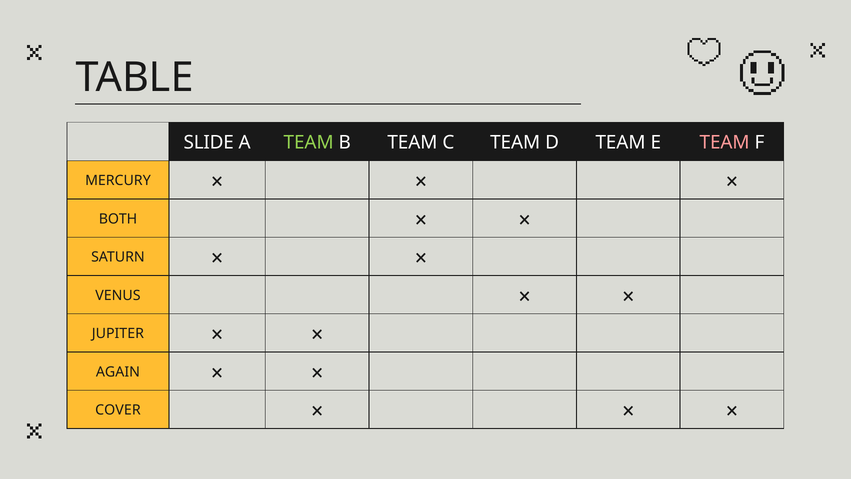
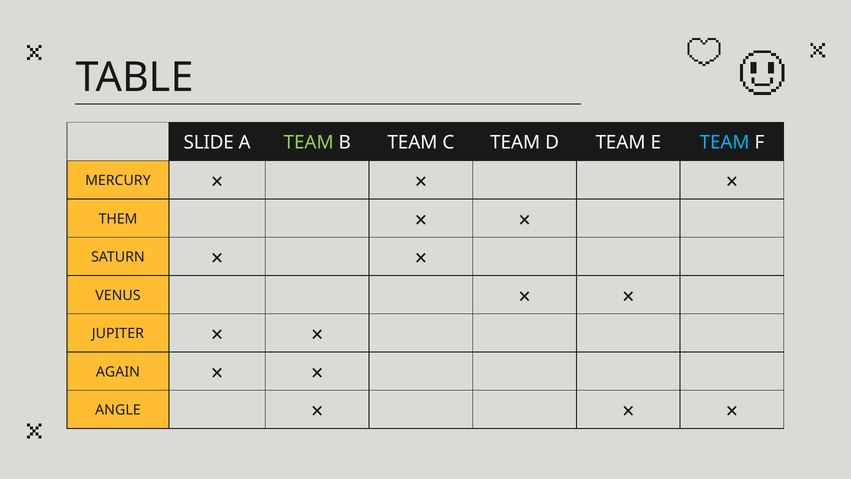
TEAM colour: pink -> light blue (725, 143)
BOTH: BOTH -> THEM (118, 219)
COVER: COVER -> ANGLE (118, 410)
